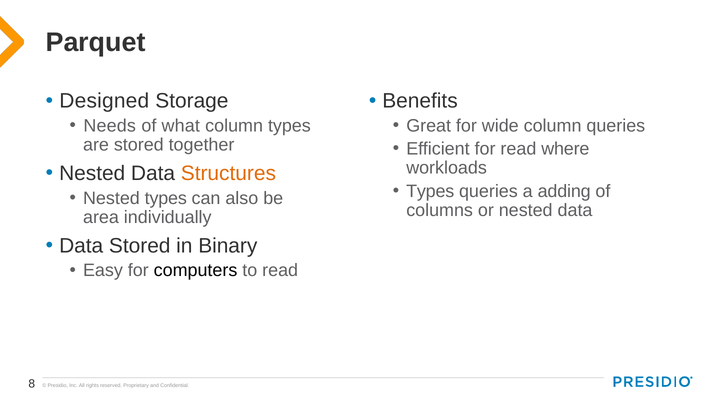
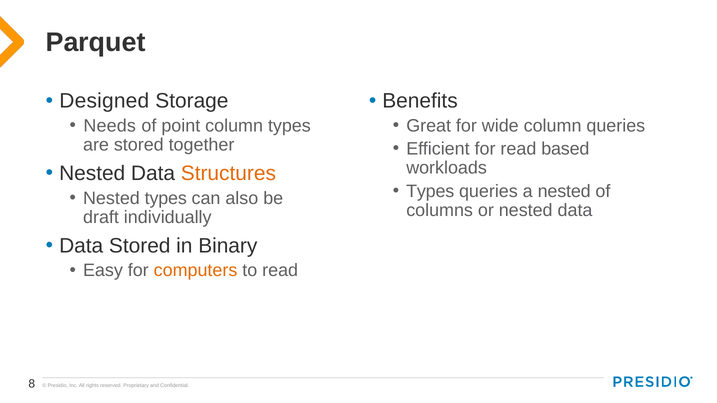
what: what -> point (181, 126)
where: where -> based (565, 149)
a adding: adding -> nested (564, 191)
area: area -> draft (101, 218)
computers colour: black -> orange (196, 271)
